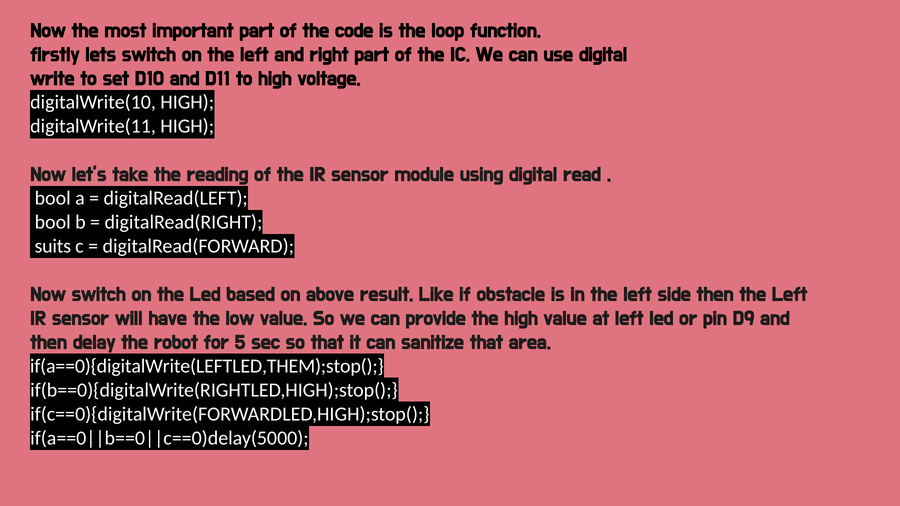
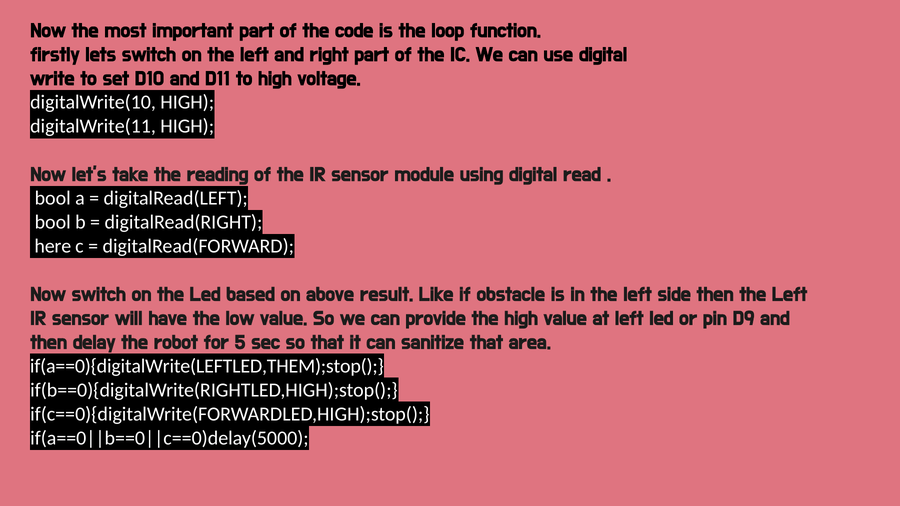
suits: suits -> here (53, 246)
